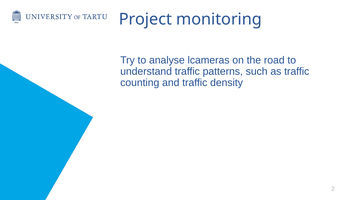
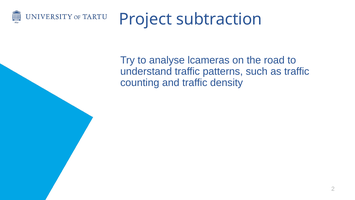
monitoring: monitoring -> subtraction (219, 19)
